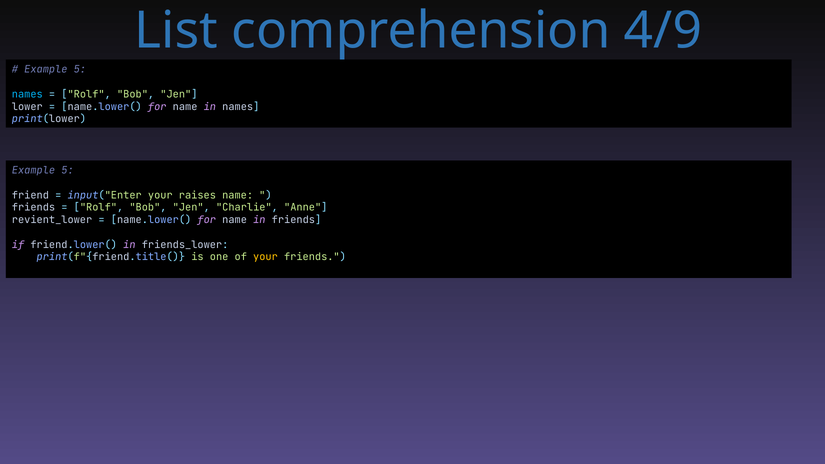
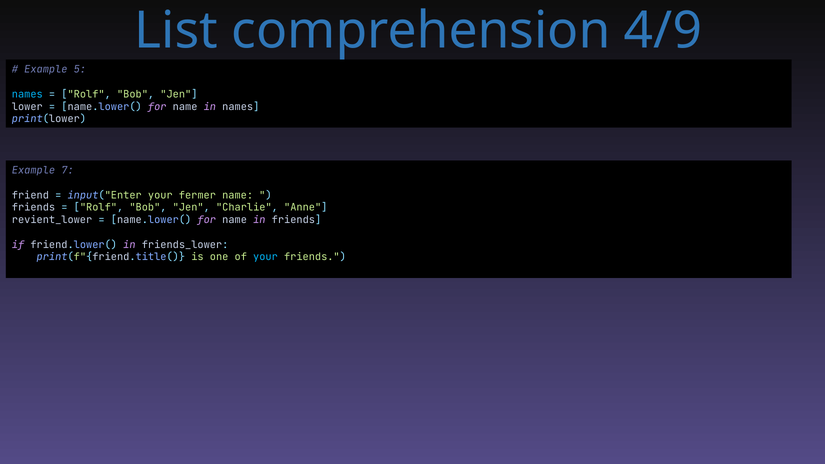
5: 5 -> 7 (68, 170)
raises: raises -> fermer (197, 195)
your colour: yellow -> light blue (265, 257)
